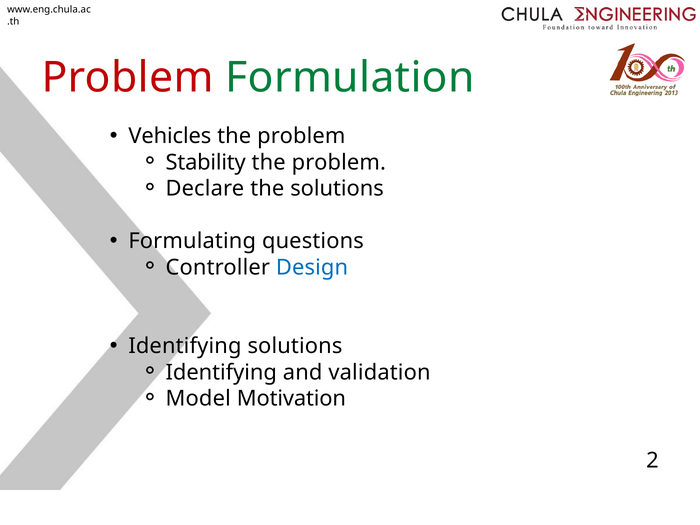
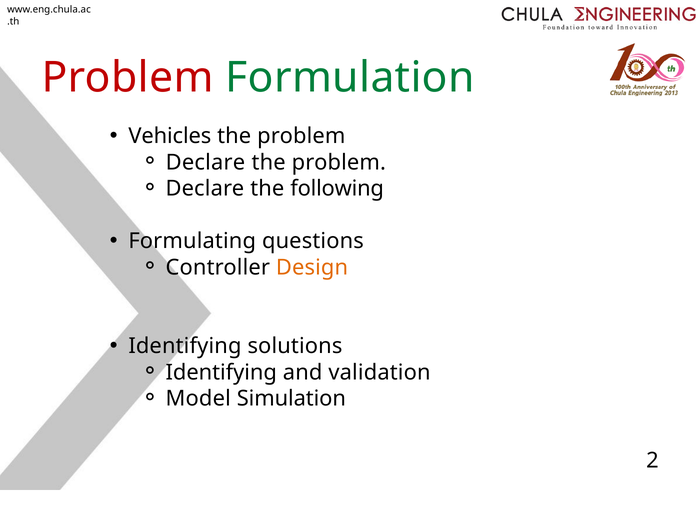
Stability: Stability -> Declare (205, 162)
the solutions: solutions -> following (337, 189)
Design colour: blue -> orange (312, 267)
Motivation: Motivation -> Simulation (291, 399)
